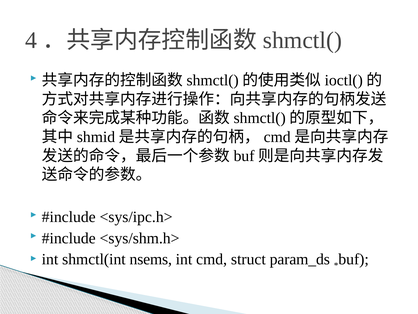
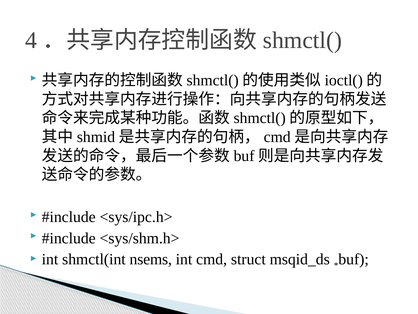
param_ds: param_ds -> msqid_ds (300, 259)
